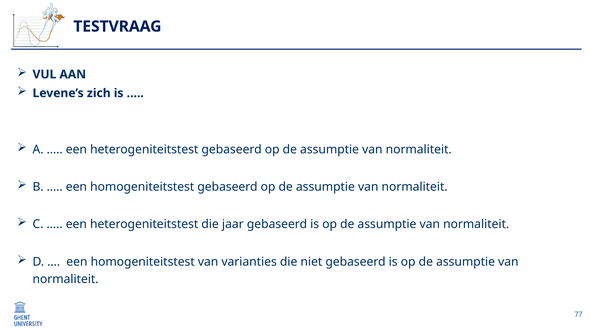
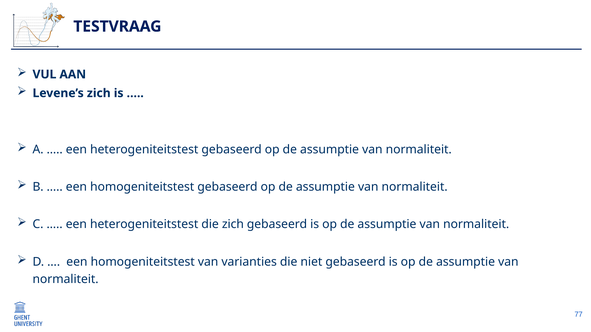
die jaar: jaar -> zich (233, 225)
